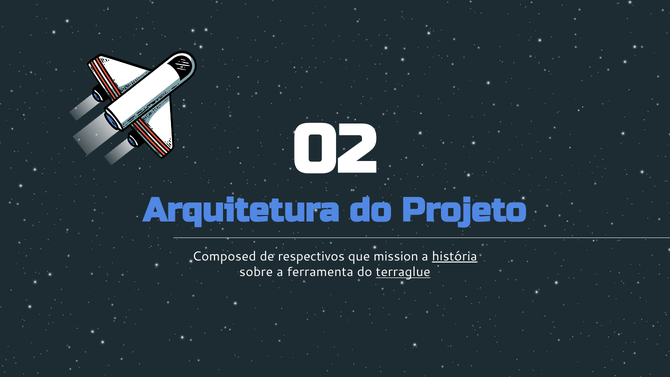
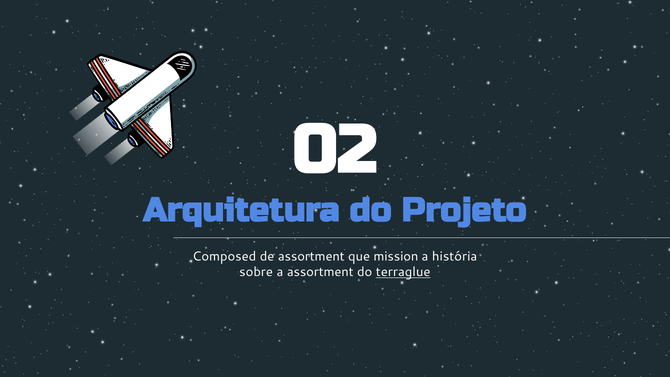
de respectivos: respectivos -> assortment (311, 256)
história underline: present -> none (455, 256)
a ferramenta: ferramenta -> assortment (320, 272)
